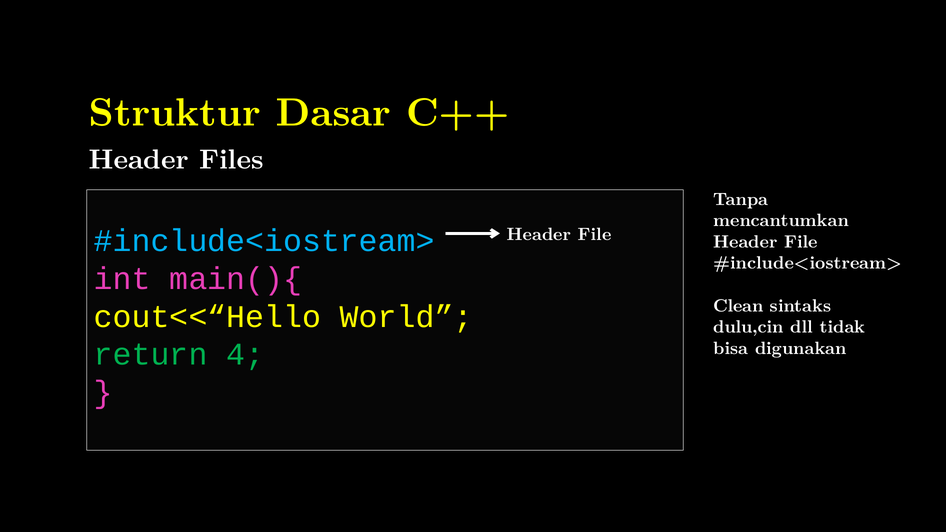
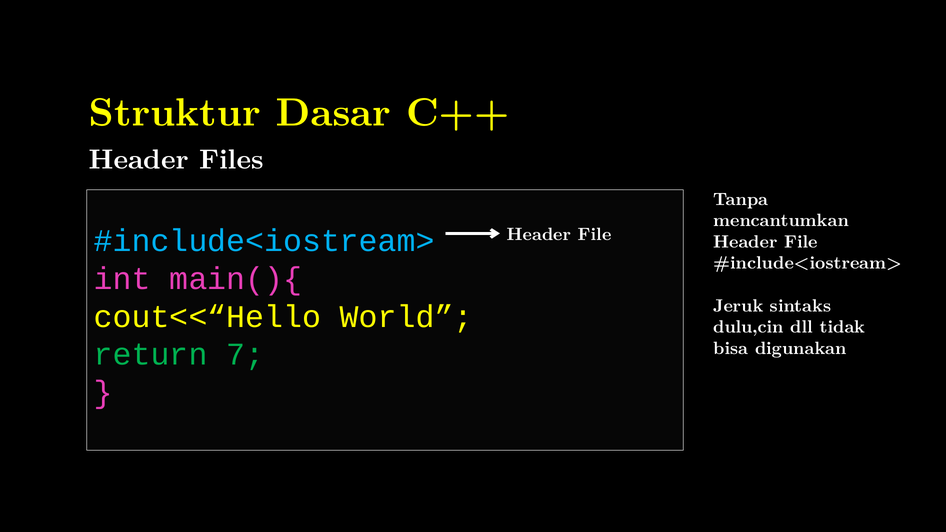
Clean: Clean -> Jeruk (738, 306)
4: 4 -> 7 (245, 355)
